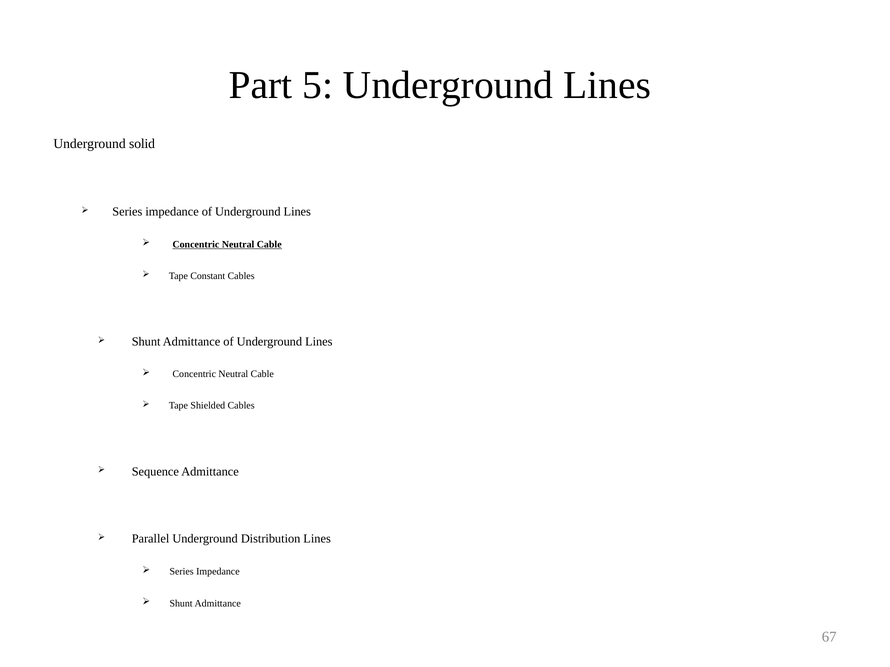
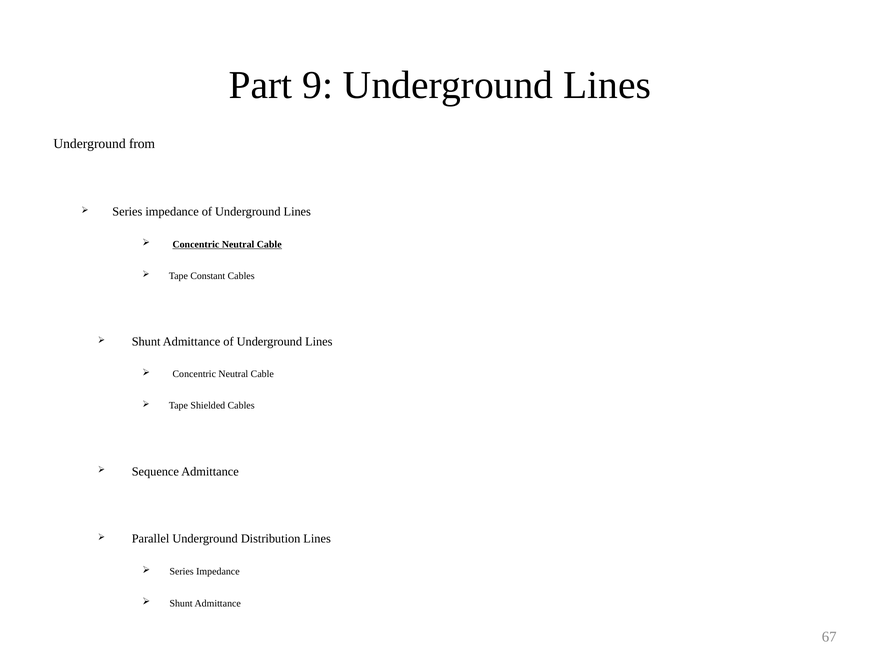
5: 5 -> 9 (318, 85)
solid: solid -> from (142, 144)
